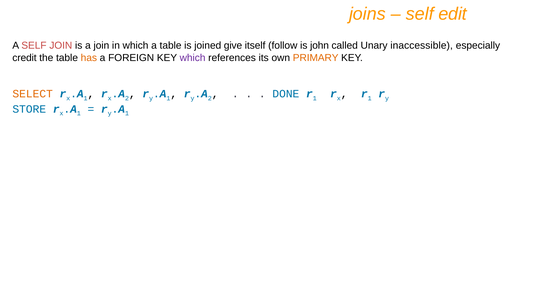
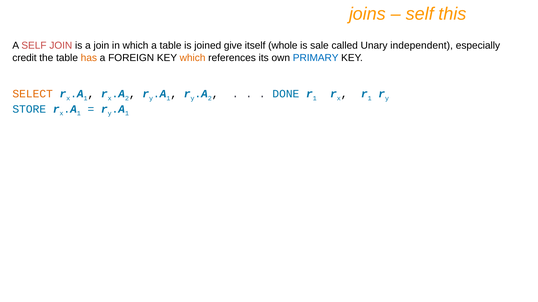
edit: edit -> this (453, 14)
follow: follow -> whole (283, 46)
john: john -> sale (319, 46)
inaccessible: inaccessible -> independent (422, 46)
which colour: purple -> orange (193, 58)
PRIMARY colour: orange -> blue (316, 58)
